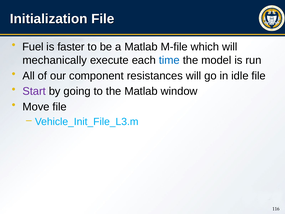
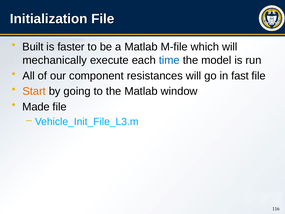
Fuel: Fuel -> Built (33, 47)
idle: idle -> fast (240, 76)
Start colour: purple -> orange (34, 91)
Move: Move -> Made (36, 107)
